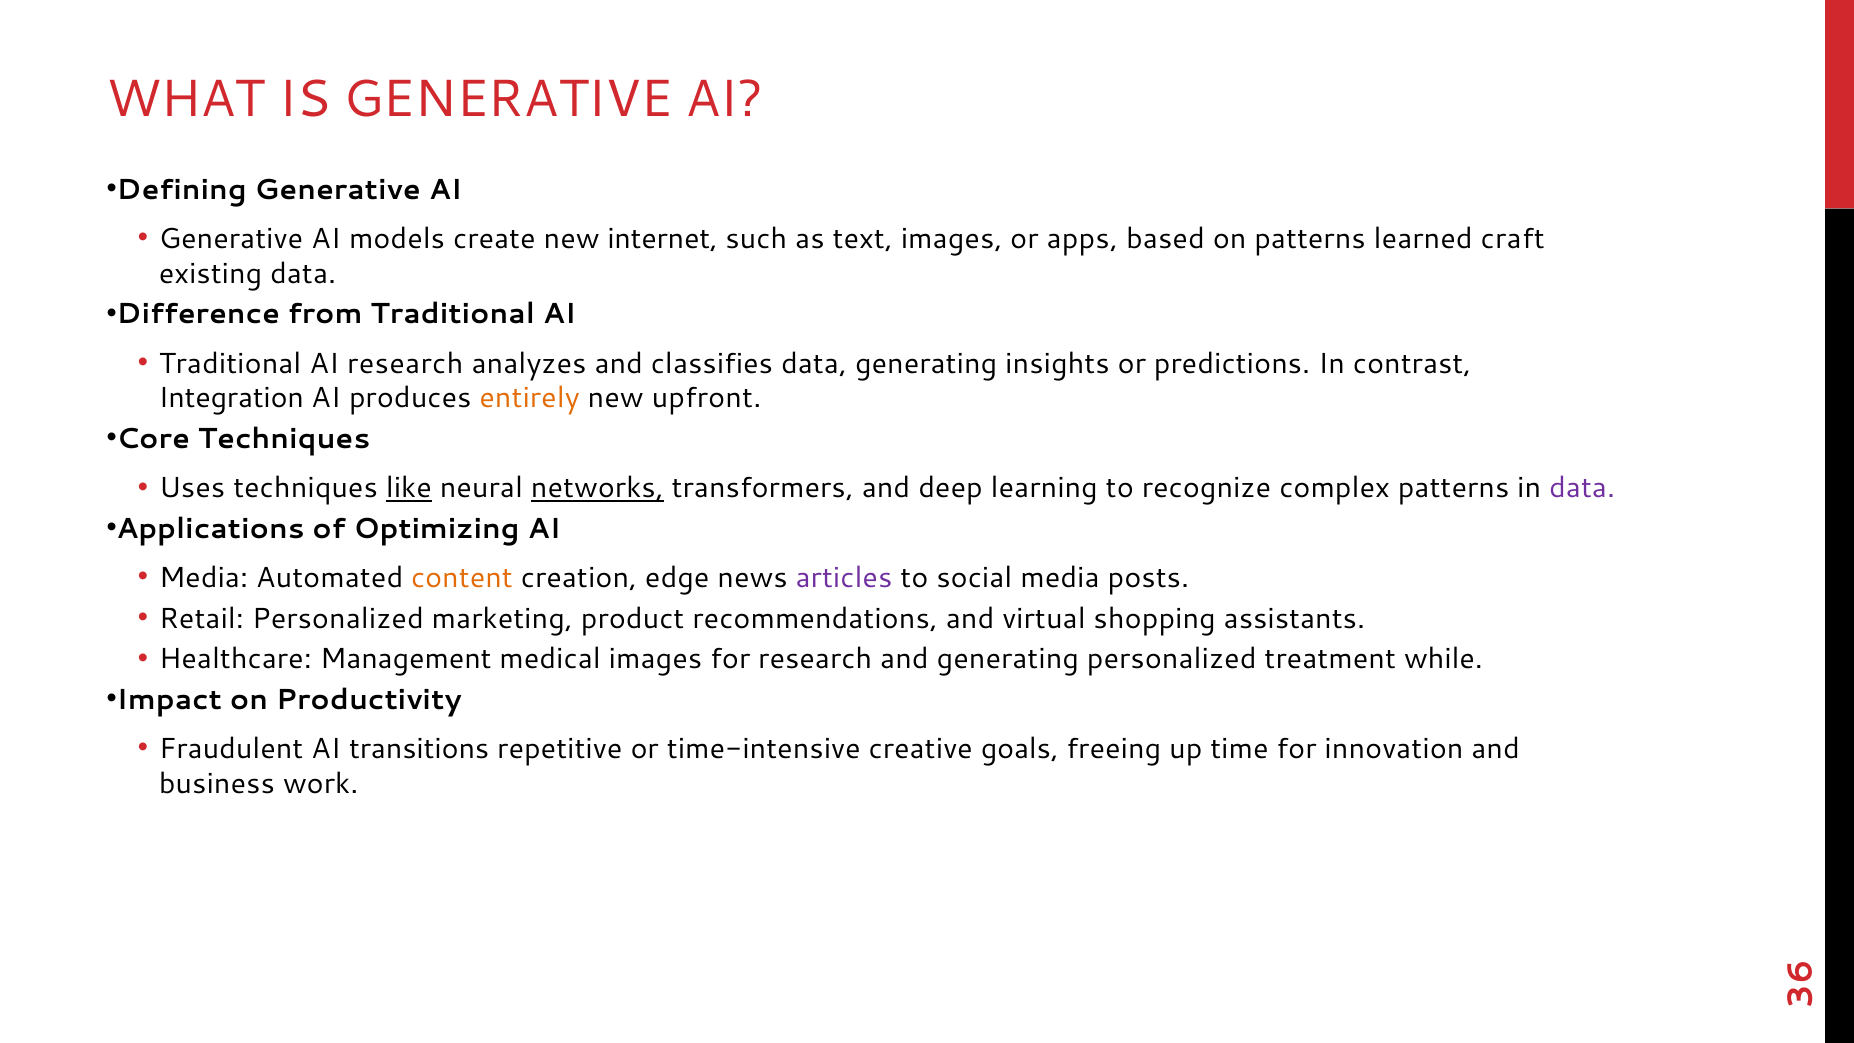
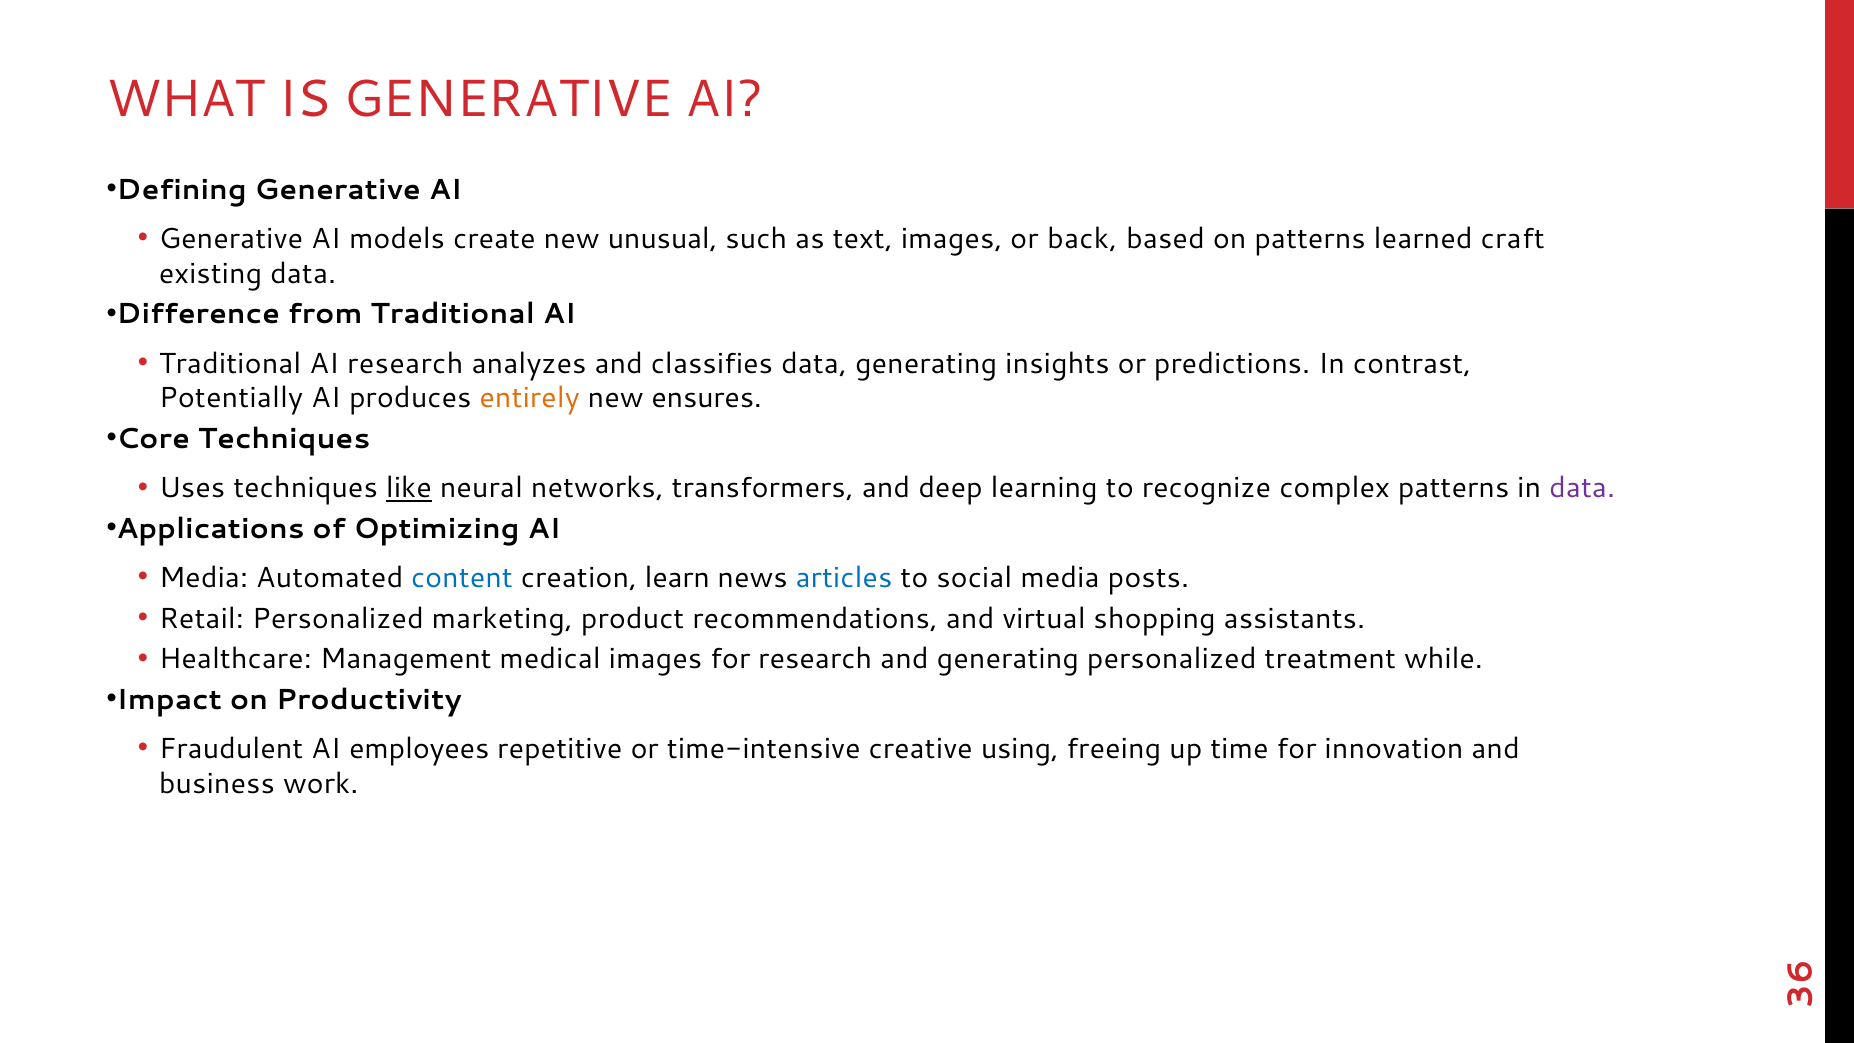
internet: internet -> unusual (663, 239)
apps: apps -> back (1082, 239)
Integration: Integration -> Potentially (231, 398)
upfront: upfront -> ensures (707, 398)
networks underline: present -> none (597, 488)
content colour: orange -> blue (462, 578)
edge: edge -> learn (677, 578)
articles colour: purple -> blue (844, 578)
transitions: transitions -> employees (419, 749)
goals: goals -> using (1020, 749)
